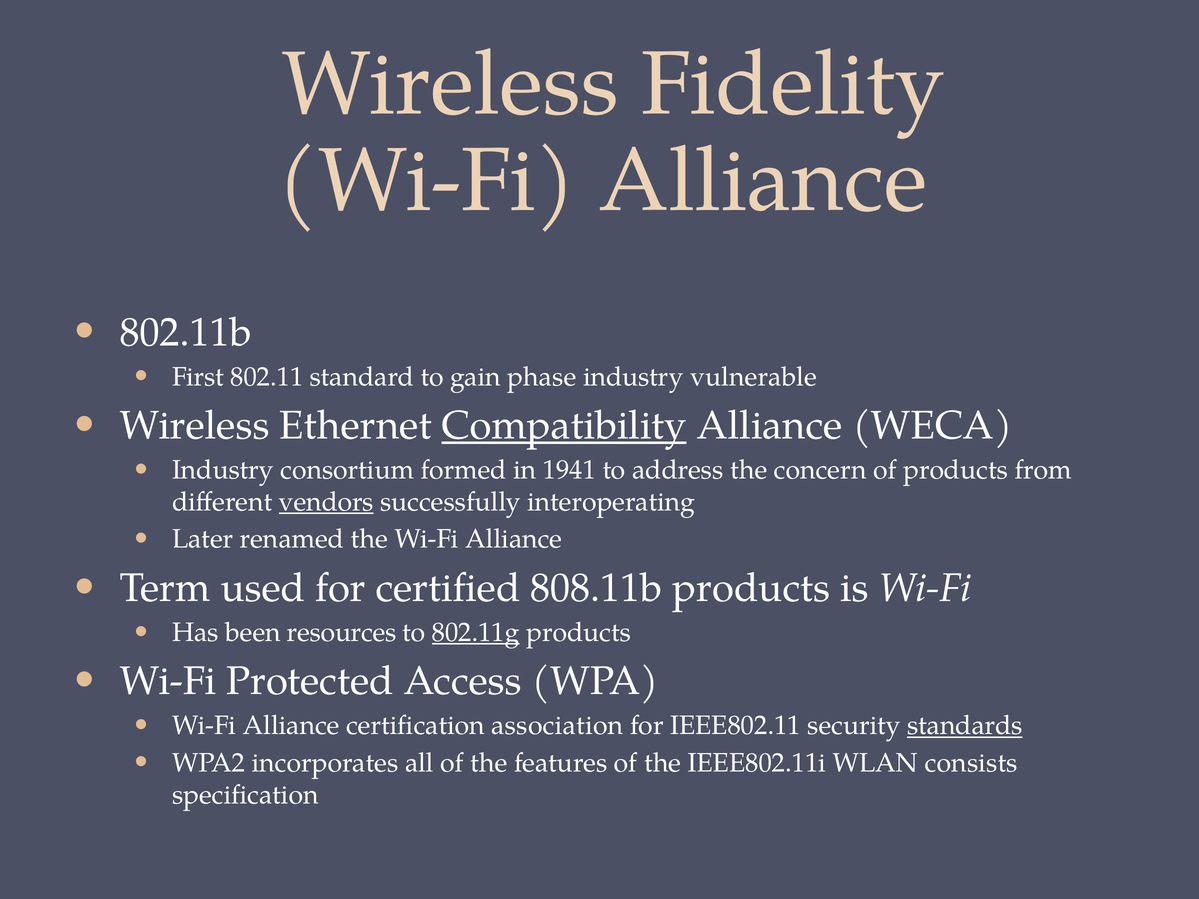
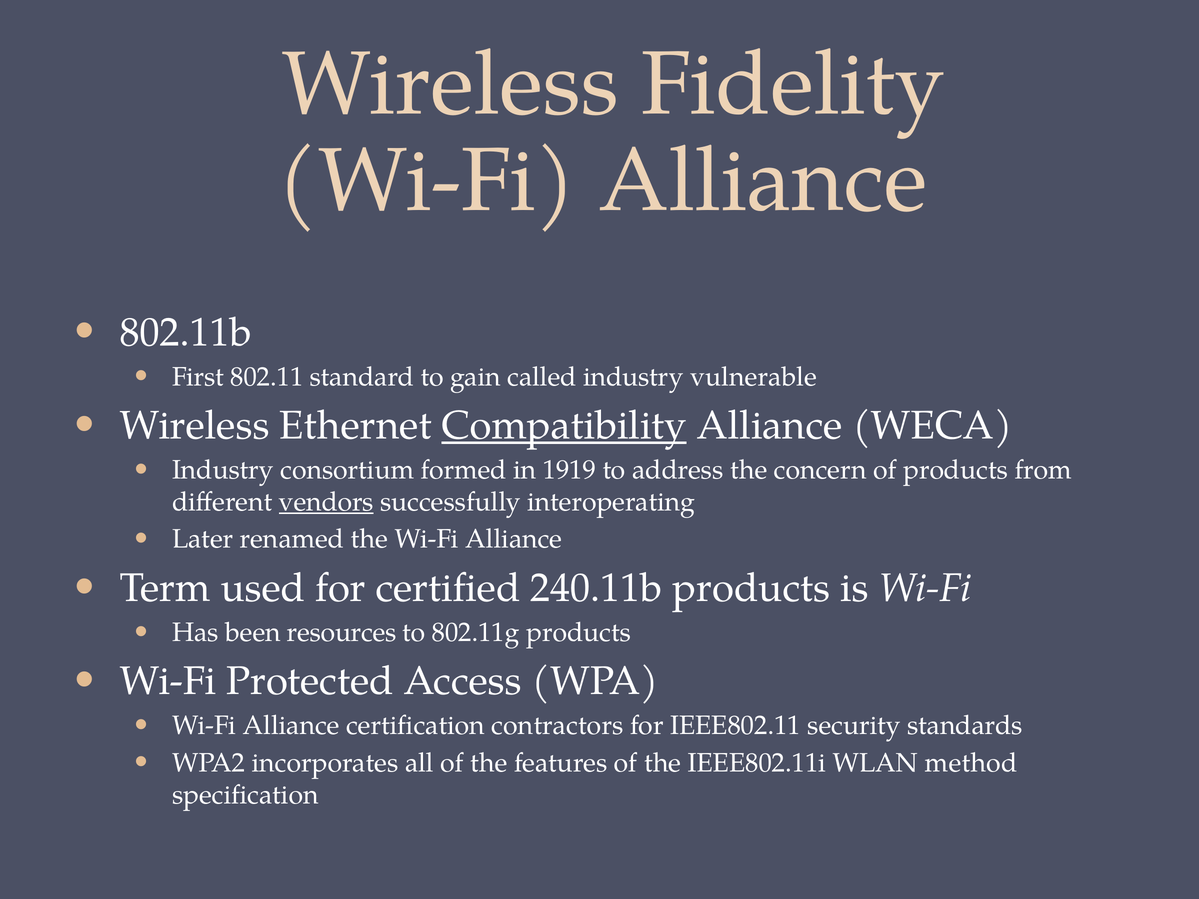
phase: phase -> called (542, 377)
1941: 1941 -> 1919 (569, 470)
808.11b: 808.11b -> 240.11b (596, 588)
802.11g underline: present -> none (476, 633)
association: association -> contractors (557, 726)
standards underline: present -> none (965, 726)
consists: consists -> method (971, 763)
